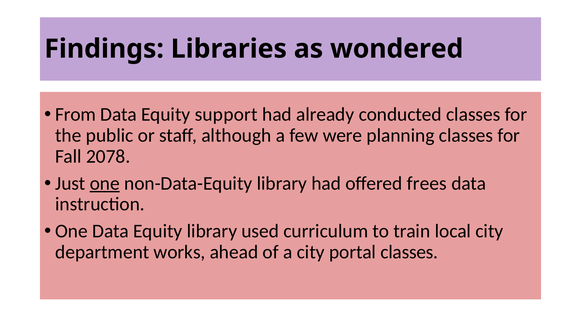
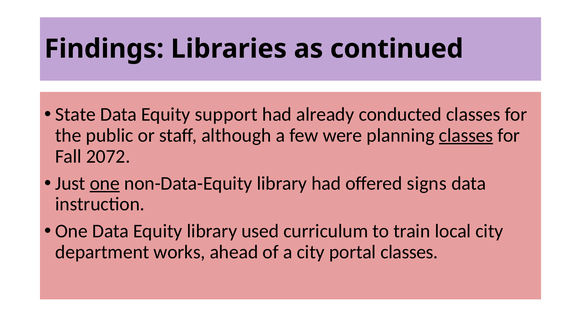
wondered: wondered -> continued (397, 49)
From: From -> State (75, 114)
classes underline: none -> present (466, 135)
2078: 2078 -> 2072 (108, 156)
frees: frees -> signs (427, 183)
